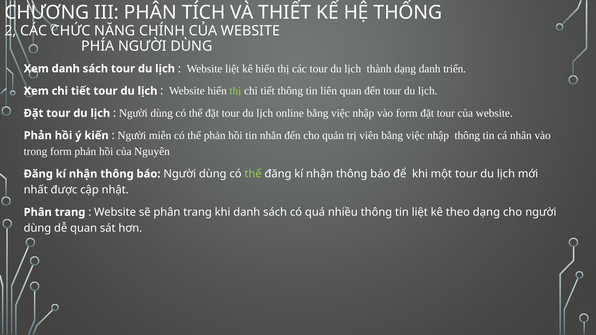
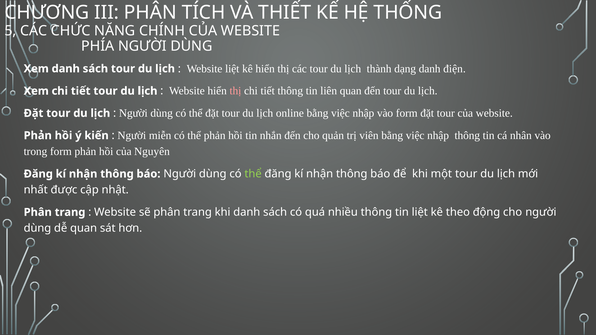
2: 2 -> 5 (10, 31)
triển: triển -> điện (455, 69)
thị colour: light green -> pink (235, 91)
theo dạng: dạng -> động (486, 212)
